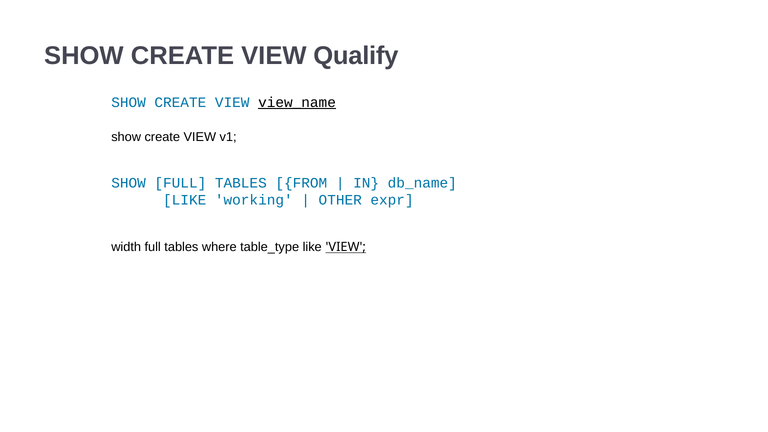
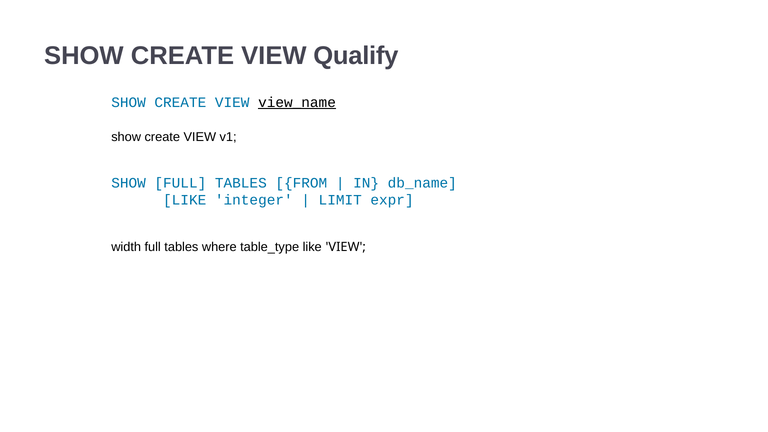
working: working -> integer (254, 200)
OTHER: OTHER -> LIMIT (340, 200)
VIEW underline: present -> none (346, 247)
